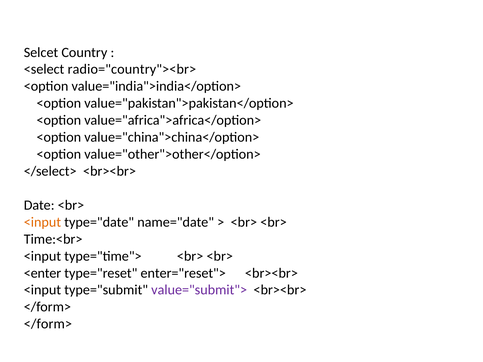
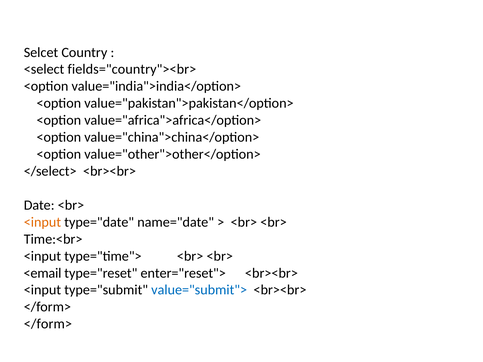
radio="country"><br>: radio="country"><br> -> fields="country"><br> (132, 69)
<enter: <enter -> <email (42, 273)
value="submit"> colour: purple -> blue (199, 290)
